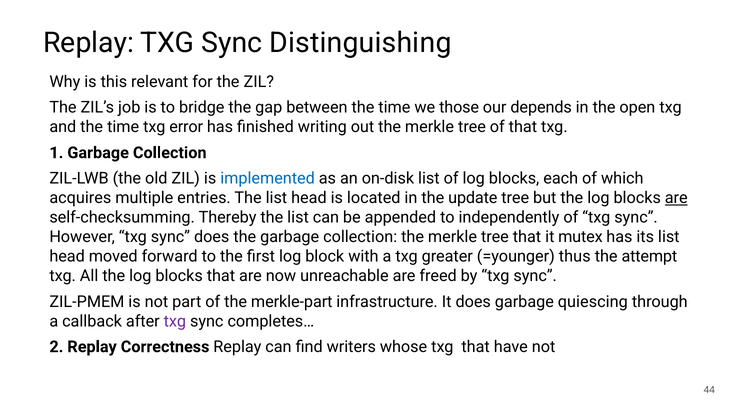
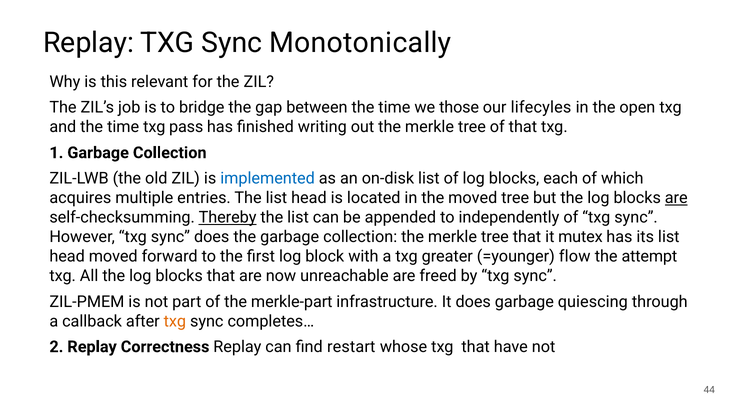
Distinguishing: Distinguishing -> Monotonically (360, 43)
depends: depends -> lifecyles (541, 108)
error: error -> pass (186, 127)
the update: update -> moved (473, 198)
Thereby underline: none -> present (228, 217)
thus: thus -> flow (575, 256)
txg colour: purple -> orange (175, 321)
writers: writers -> restart (351, 347)
